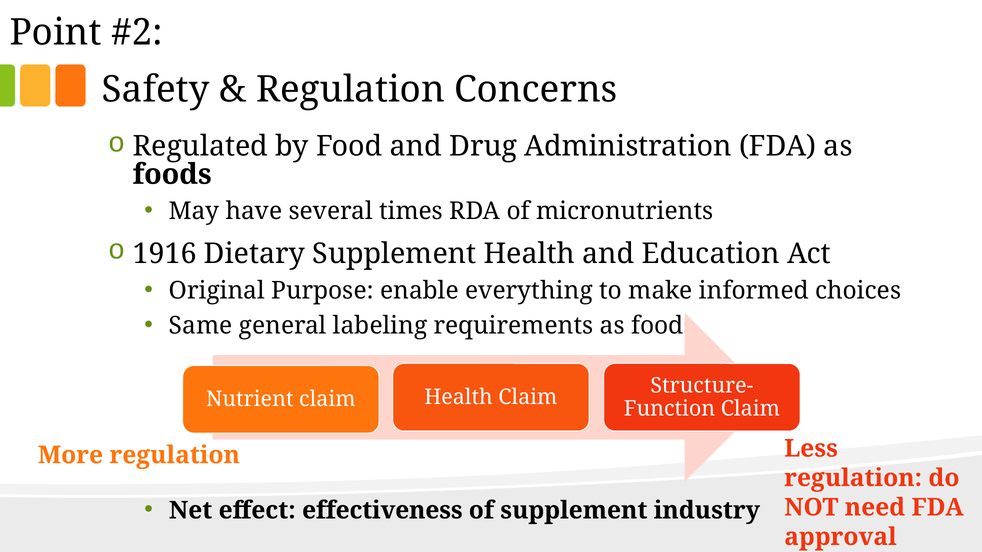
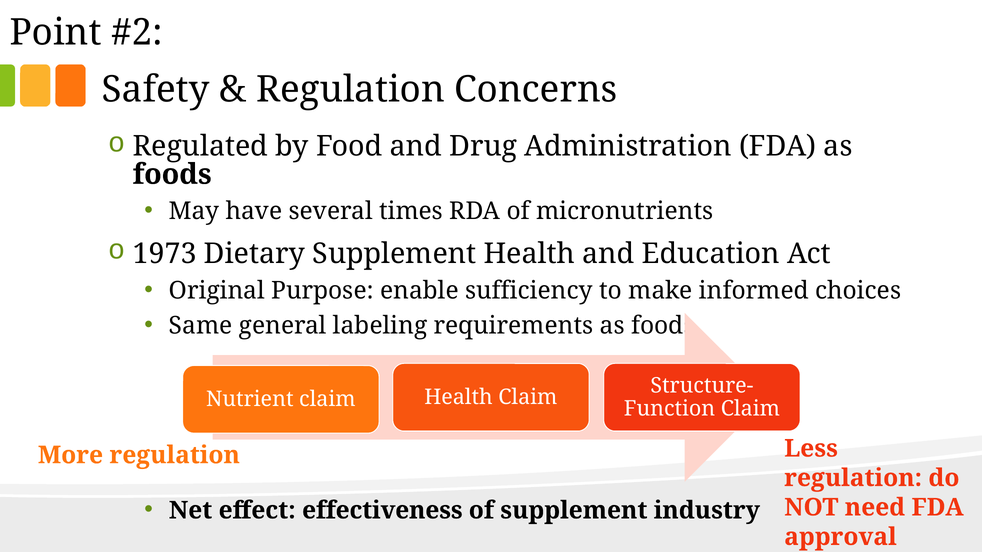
1916: 1916 -> 1973 (165, 254)
everything: everything -> sufficiency (529, 291)
